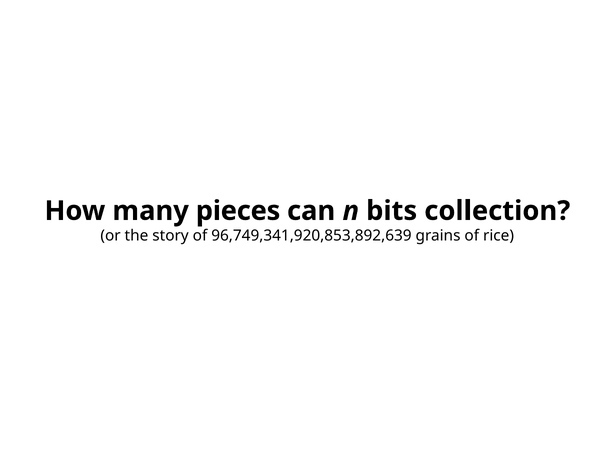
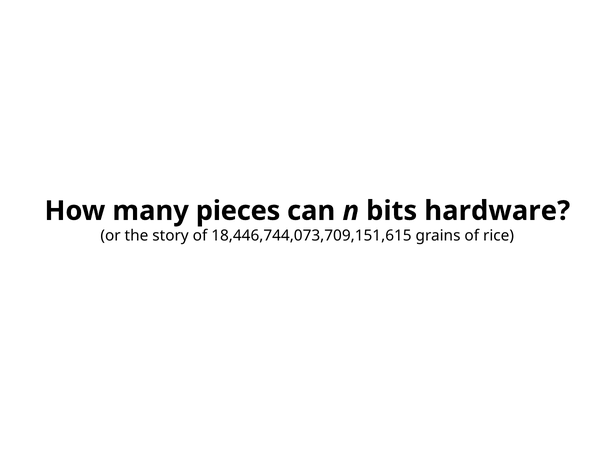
collection: collection -> hardware (497, 211)
96,749,341,920,853,892,639: 96,749,341,920,853,892,639 -> 18,446,744,073,709,151,615 (311, 236)
